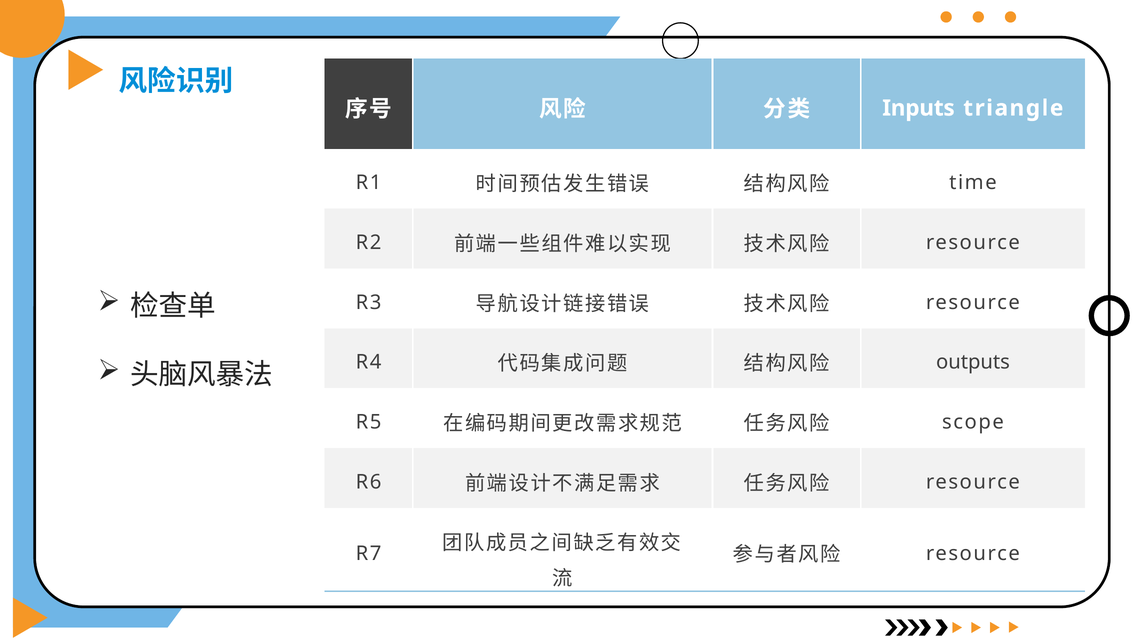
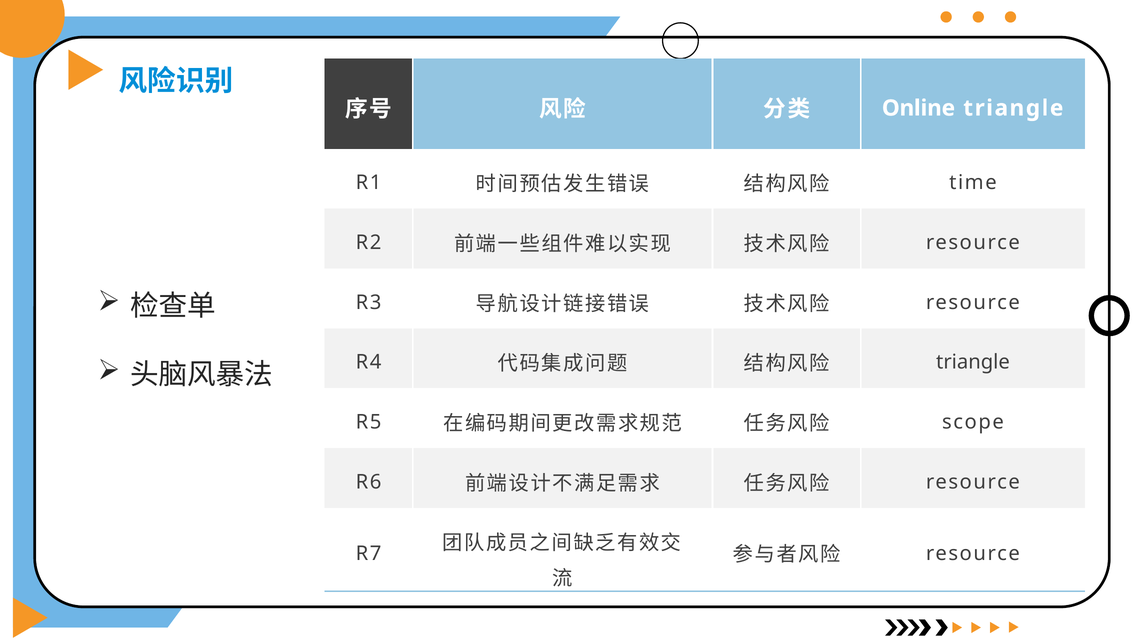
Inputs: Inputs -> Online (918, 108)
outputs: outputs -> triangle (973, 362)
